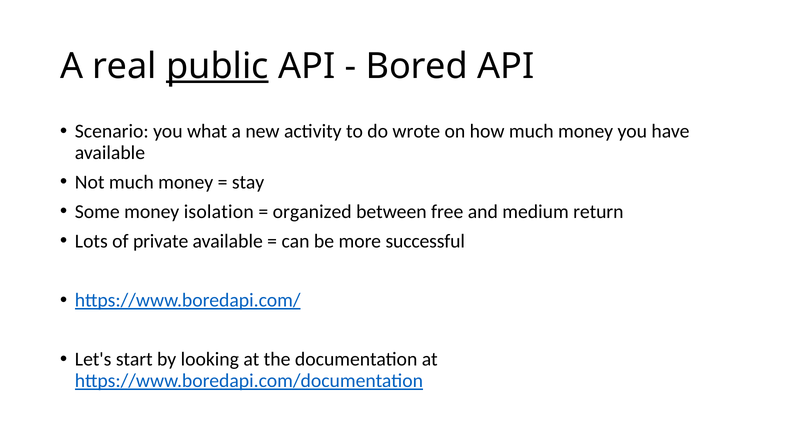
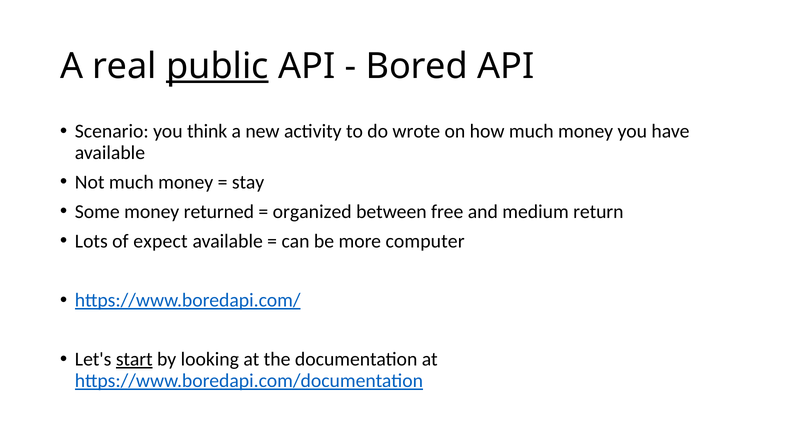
what: what -> think (207, 131)
isolation: isolation -> returned (219, 212)
private: private -> expect (160, 241)
successful: successful -> computer (425, 241)
start underline: none -> present (134, 359)
